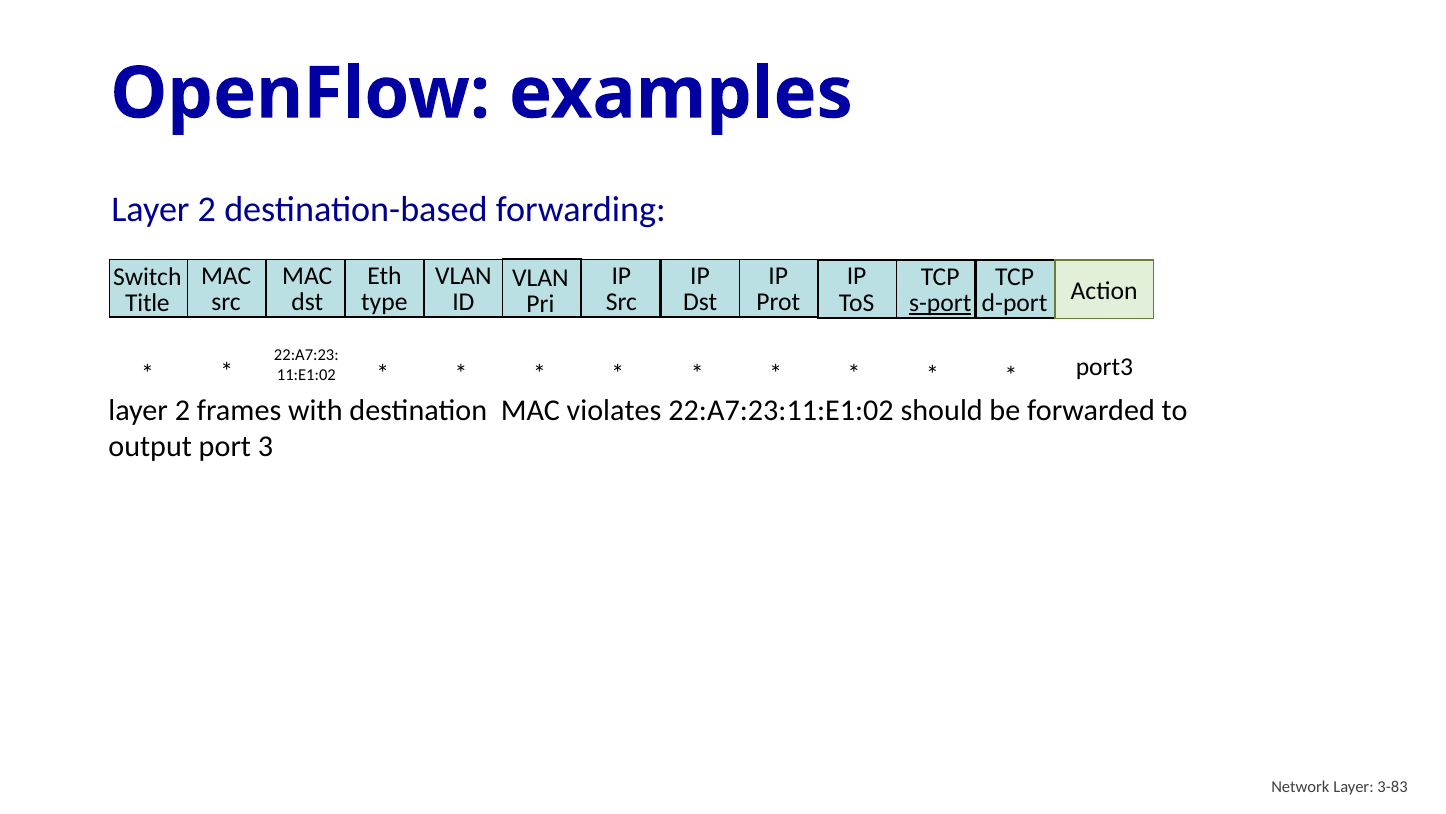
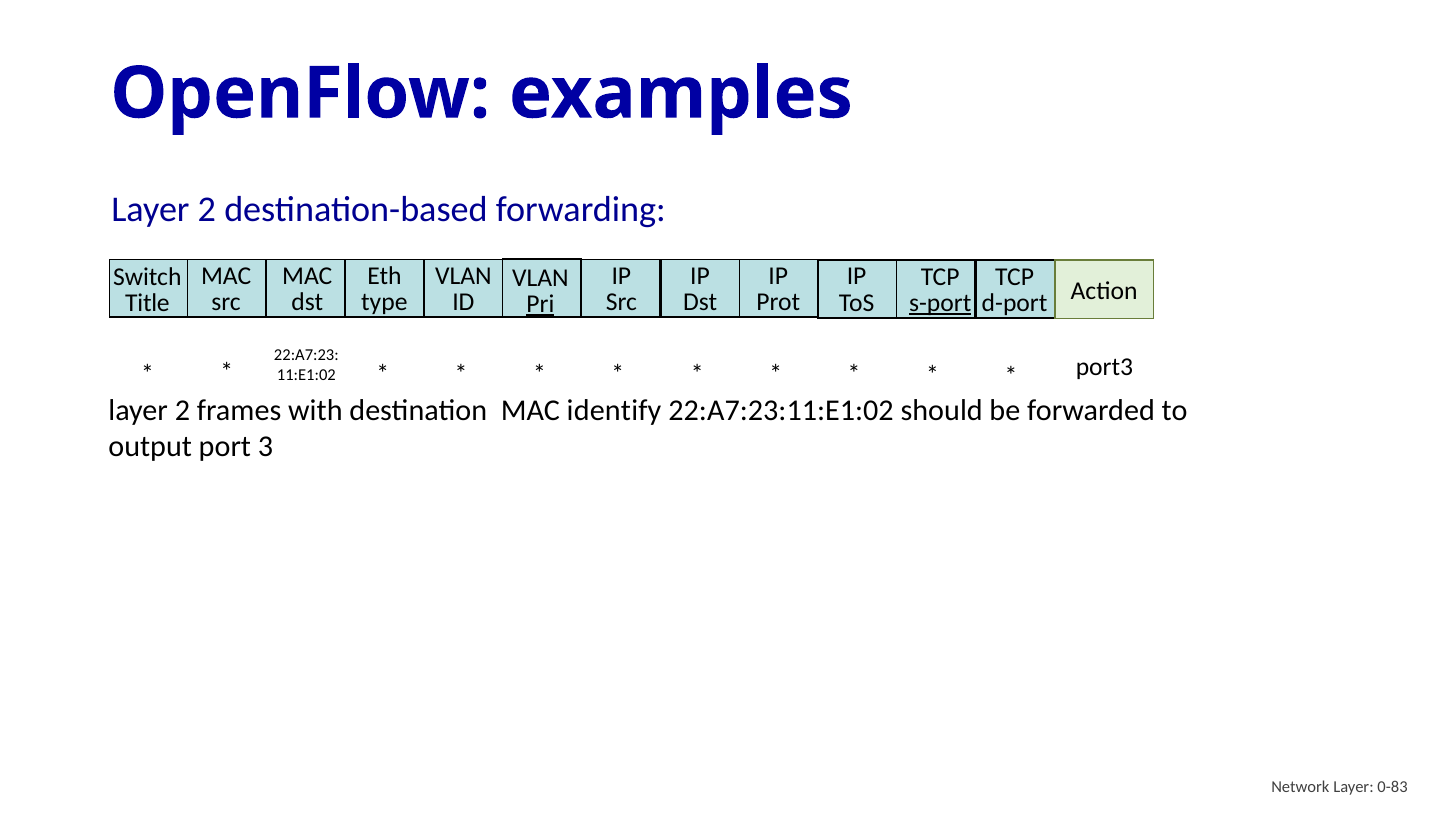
Pri underline: none -> present (540, 304)
violates: violates -> identify (614, 410)
3-83: 3-83 -> 0-83 (1393, 787)
